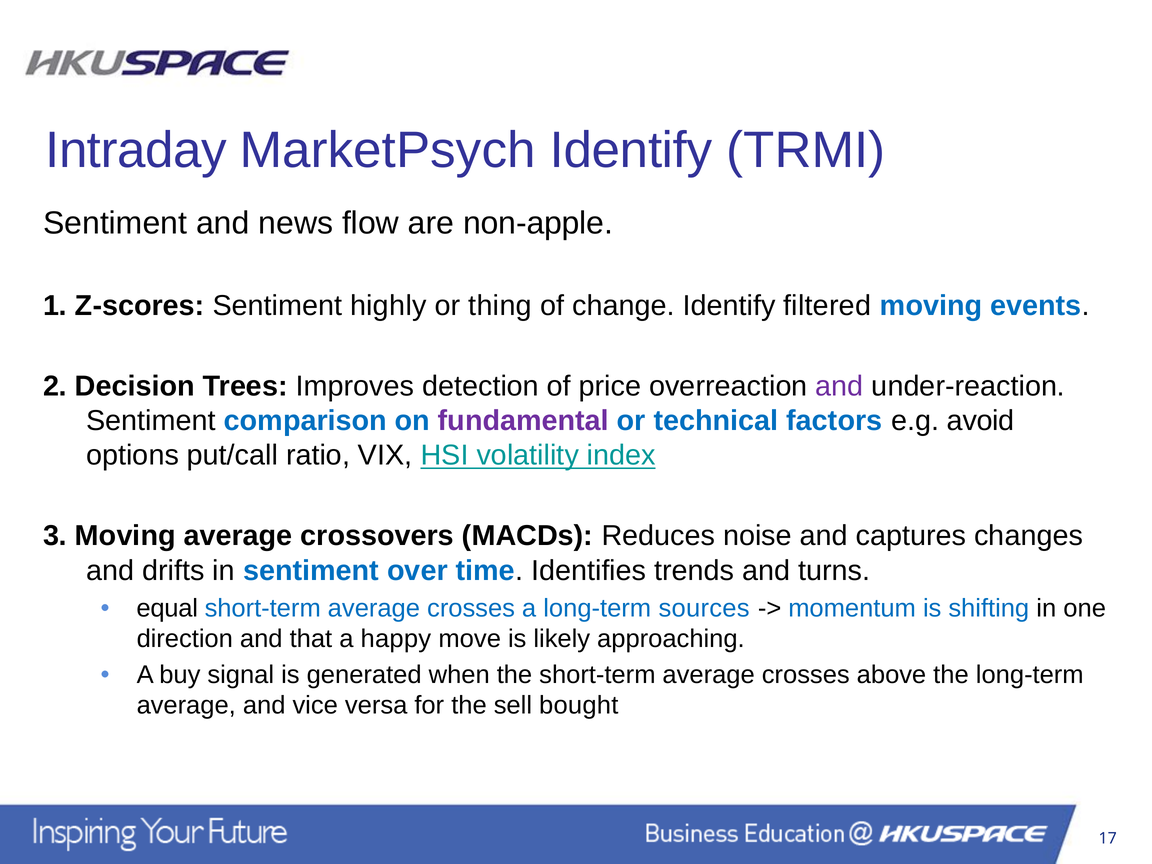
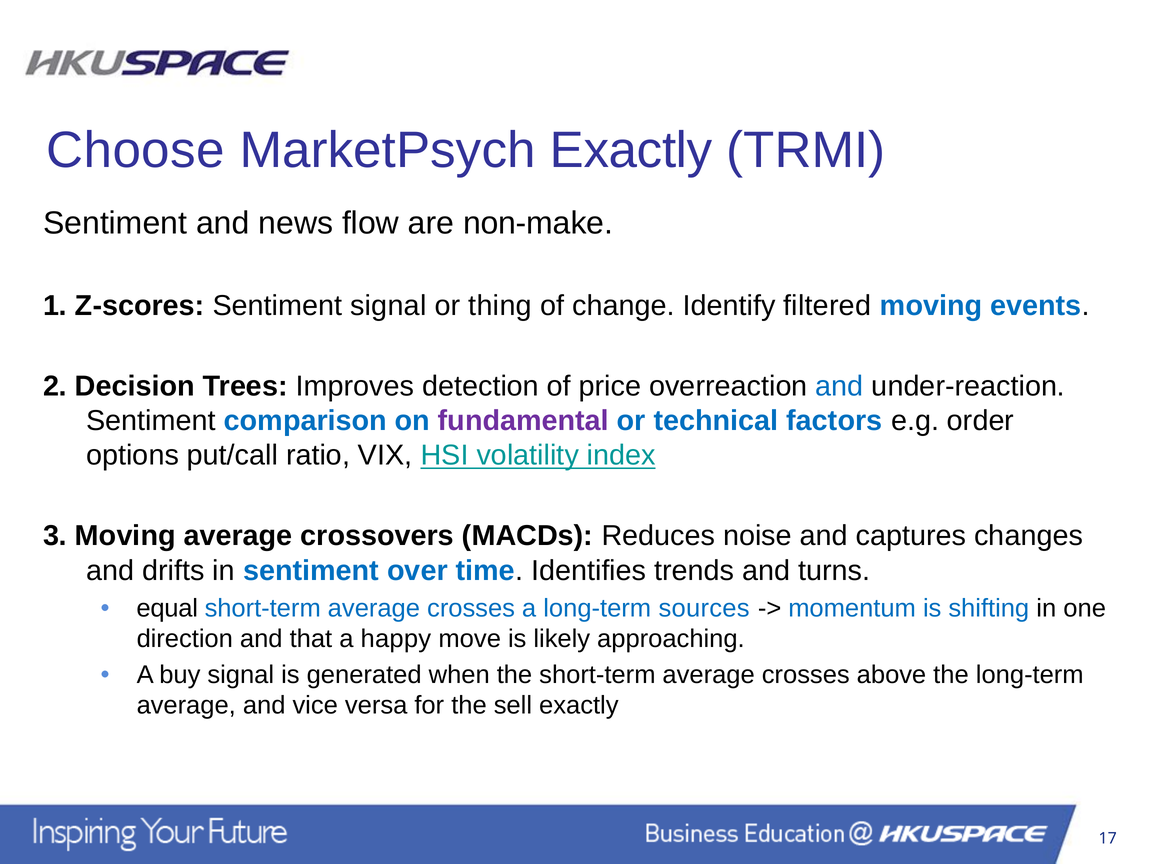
Intraday: Intraday -> Choose (136, 150)
MarketPsych Identify: Identify -> Exactly (631, 150)
non-apple: non-apple -> non-make (538, 223)
Sentiment highly: highly -> signal (388, 306)
and colour: purple -> blue (839, 386)
avoid: avoid -> order (981, 421)
sell bought: bought -> exactly (579, 705)
